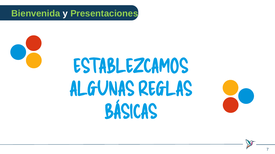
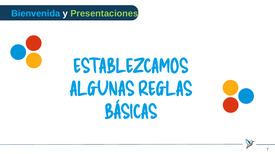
Bienvenida colour: light green -> light blue (36, 13)
